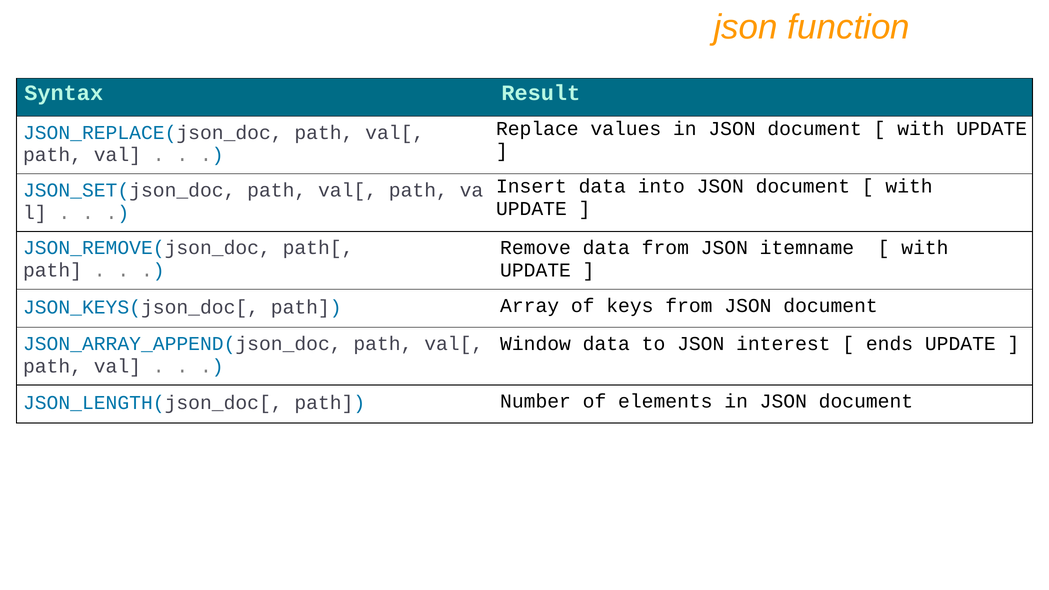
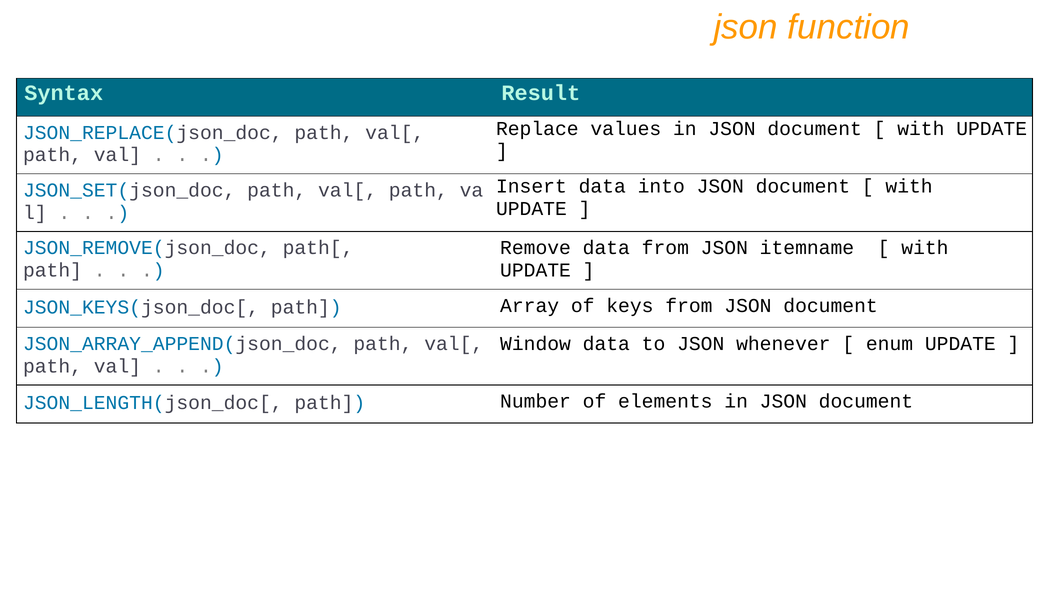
interest: interest -> whenever (783, 344)
ends: ends -> enum (890, 344)
